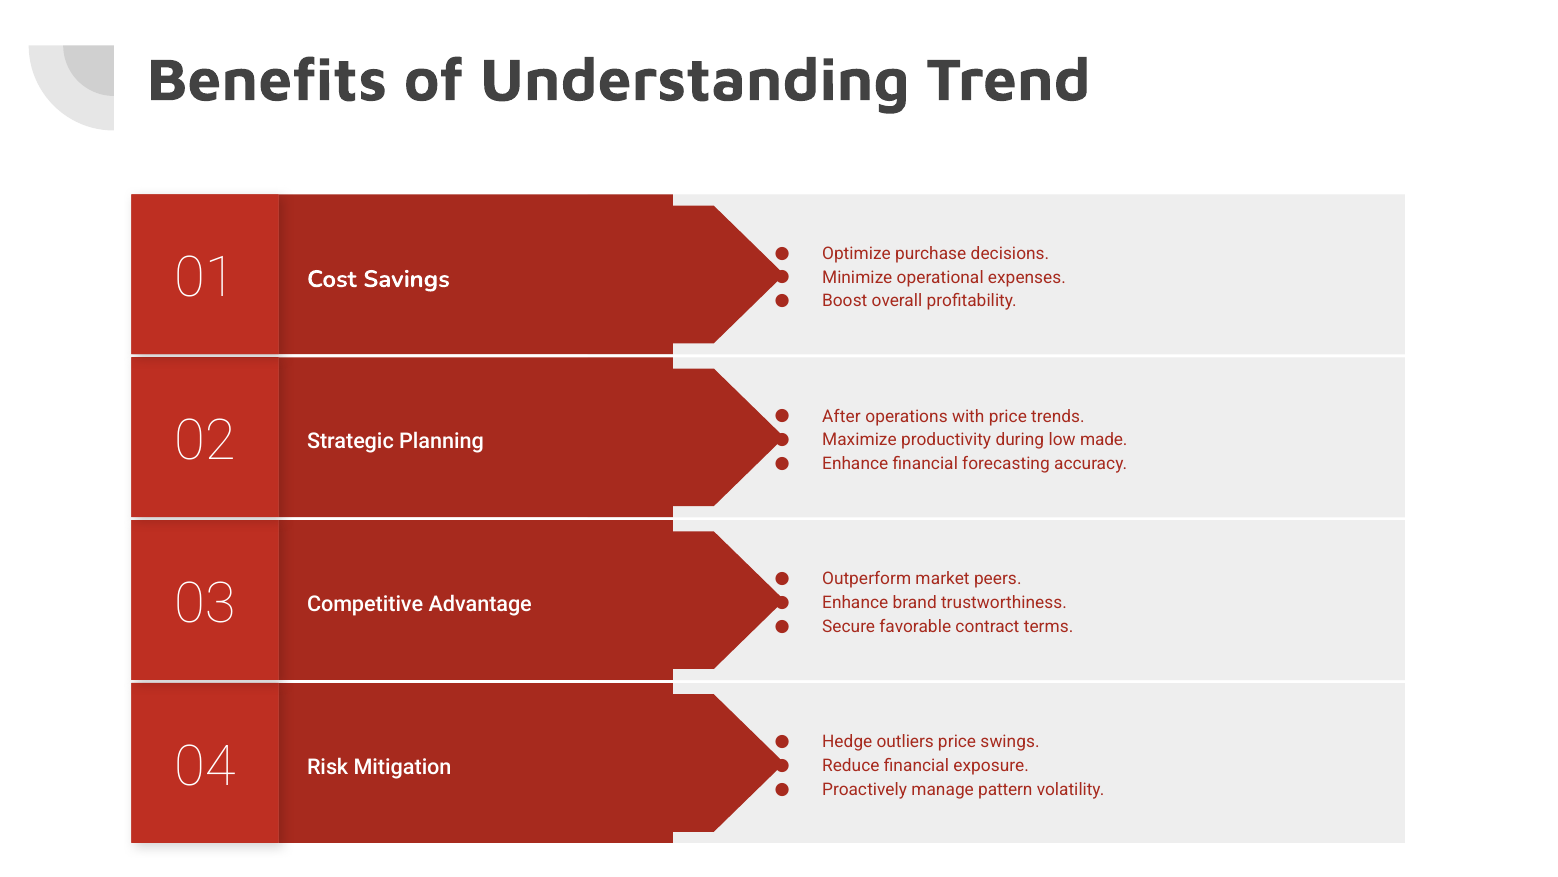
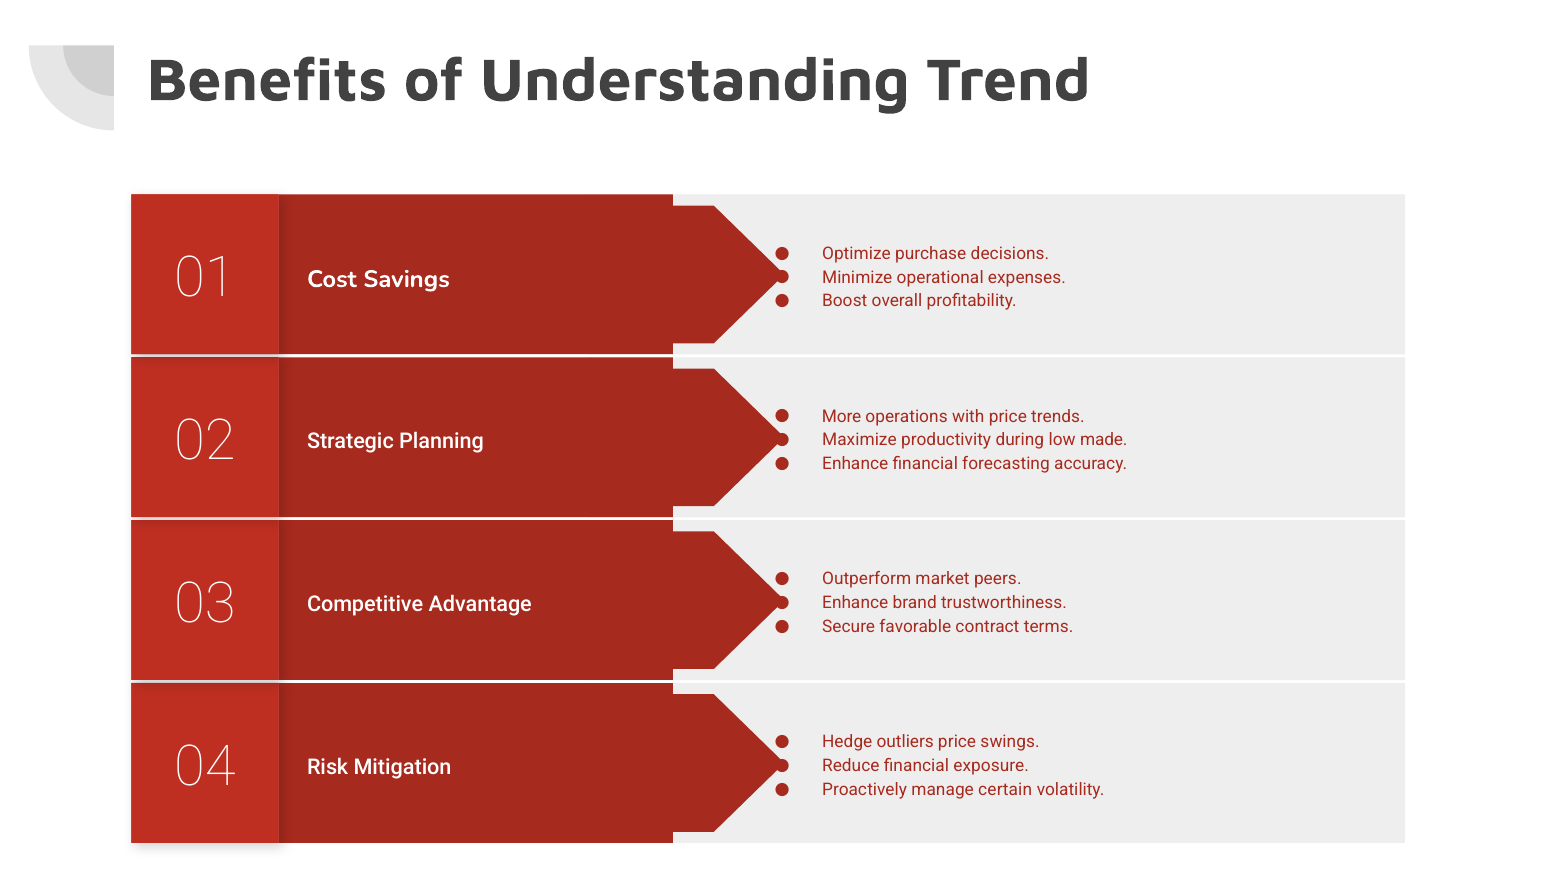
After: After -> More (842, 416)
pattern: pattern -> certain (1005, 789)
